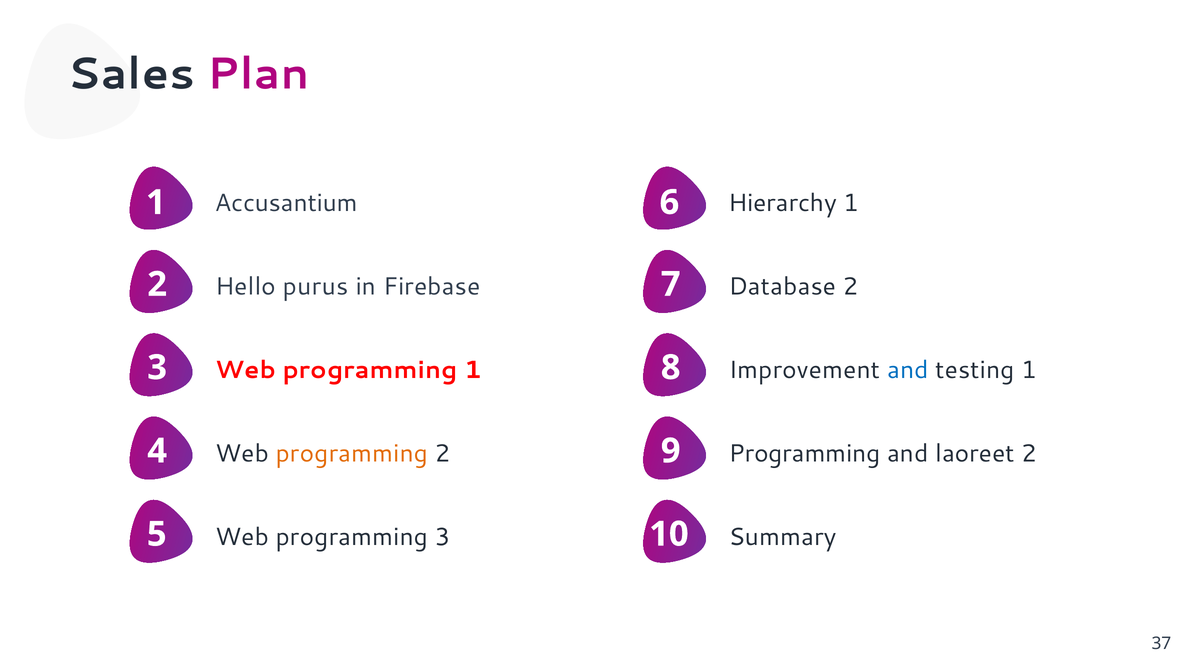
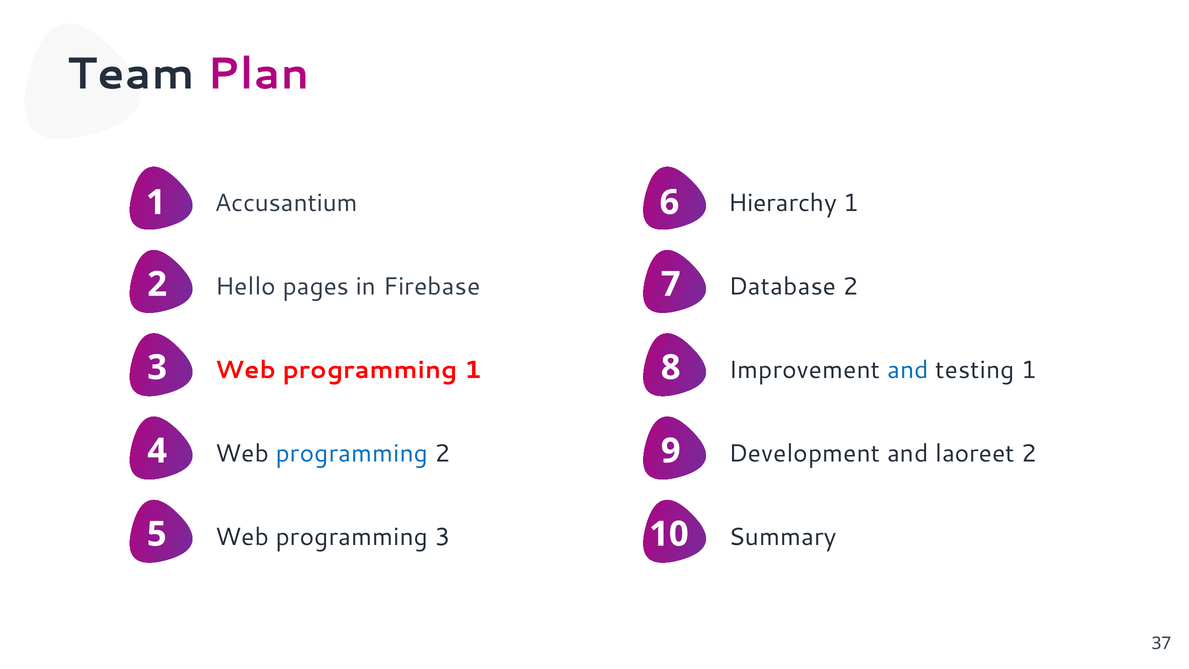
Sales: Sales -> Team (131, 74)
purus: purus -> pages (316, 287)
programming colour: orange -> blue (352, 453)
Programming: Programming -> Development (804, 453)
